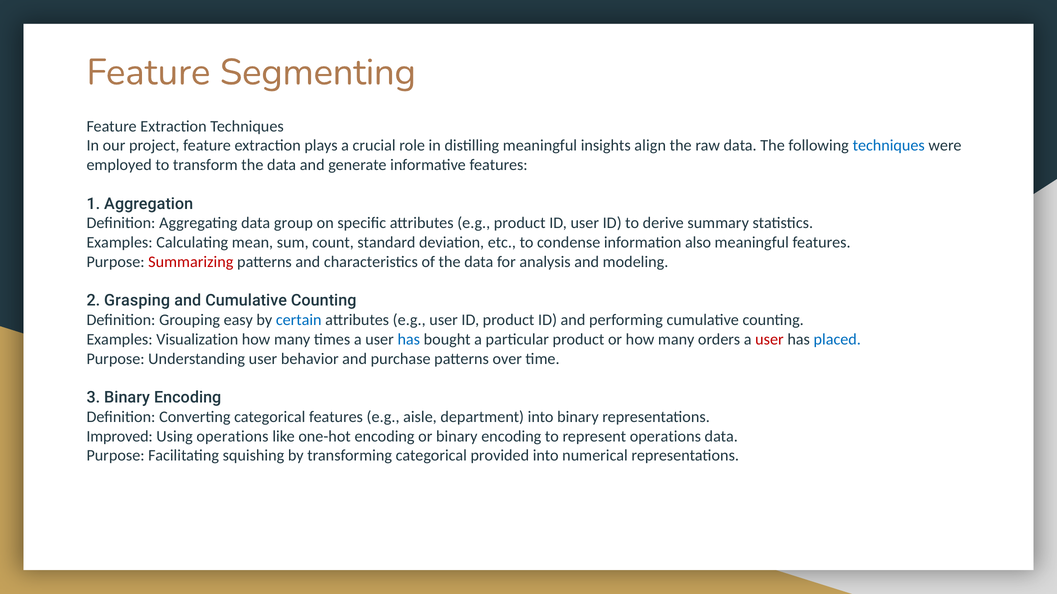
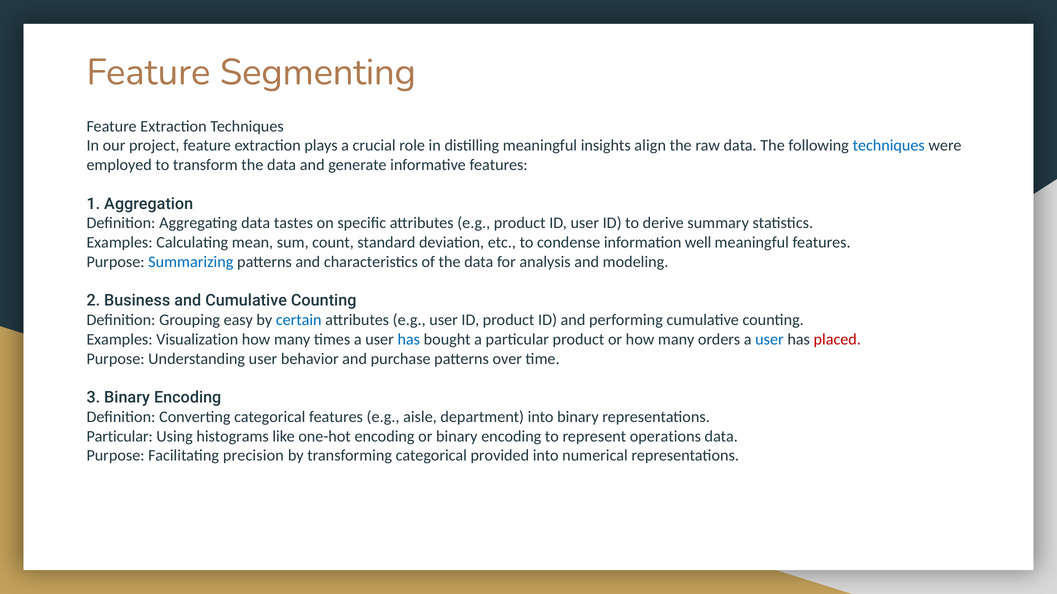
group: group -> tastes (293, 223)
also: also -> well (698, 243)
Summarizing colour: red -> blue (191, 262)
Grasping: Grasping -> Business (137, 301)
user colour: red -> blue (769, 340)
placed colour: blue -> red (837, 340)
Improved: Improved -> Particular (120, 437)
Using operations: operations -> histograms (233, 437)
squishing: squishing -> precision (253, 456)
